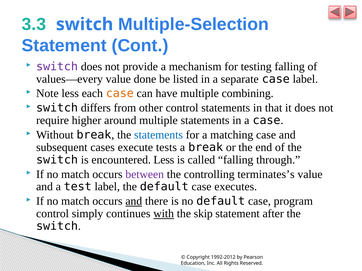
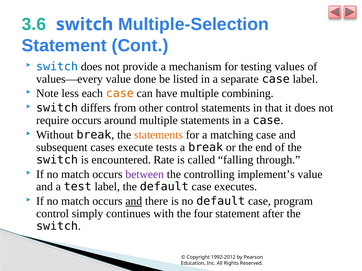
3.3: 3.3 -> 3.6 (34, 24)
switch colour: purple -> blue (57, 67)
testing falling: falling -> values (290, 67)
require higher: higher -> occurs (87, 121)
statements colour: blue -> orange (159, 135)
encountered Less: Less -> Rate (164, 160)
terminates’s: terminates’s -> implement’s (266, 175)
with underline: present -> none (164, 214)
skip: skip -> four (203, 214)
